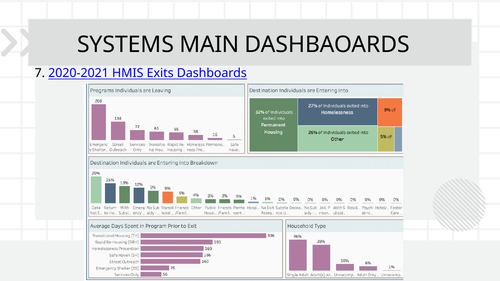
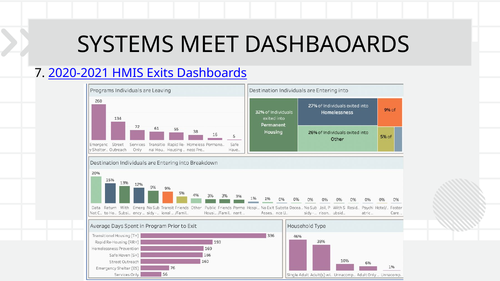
MAIN: MAIN -> MEET (209, 45)
